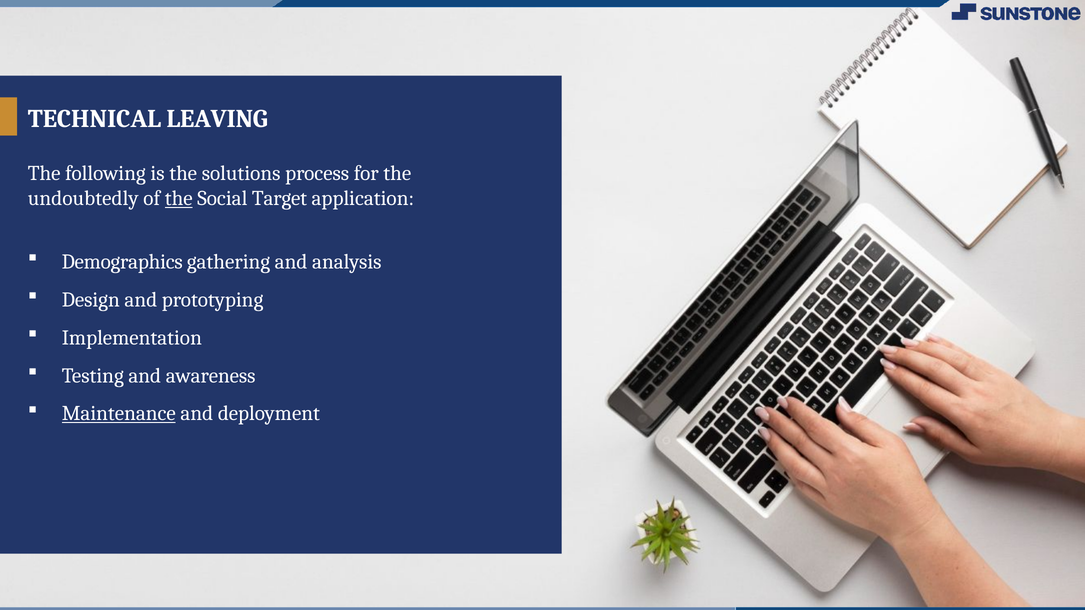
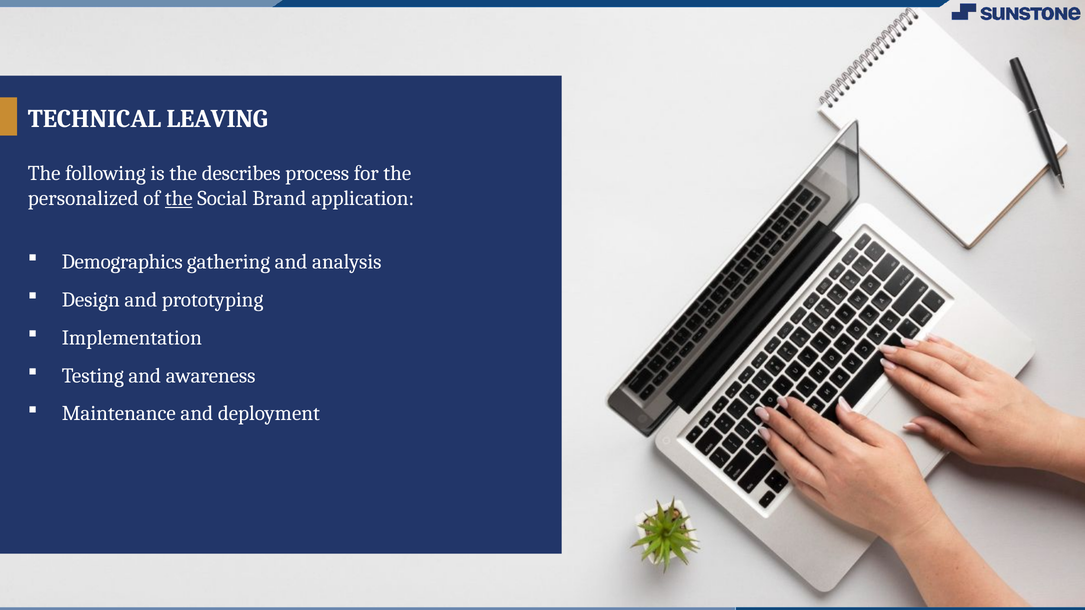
solutions: solutions -> describes (241, 173)
undoubtedly: undoubtedly -> personalized (83, 199)
Target: Target -> Brand (279, 199)
Maintenance underline: present -> none (119, 414)
